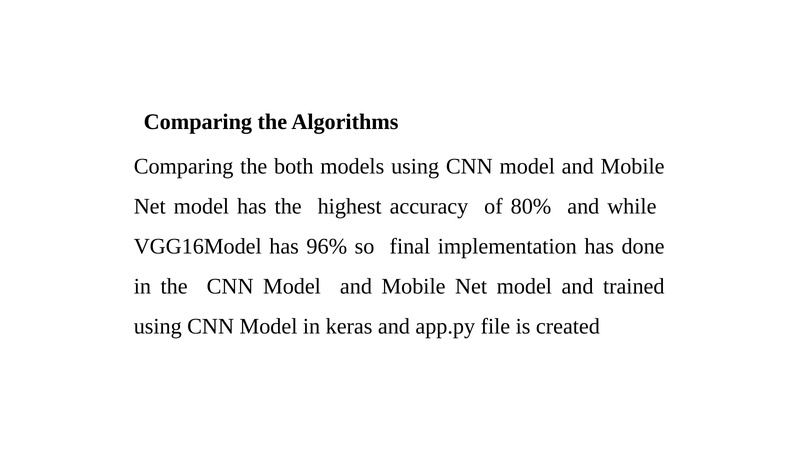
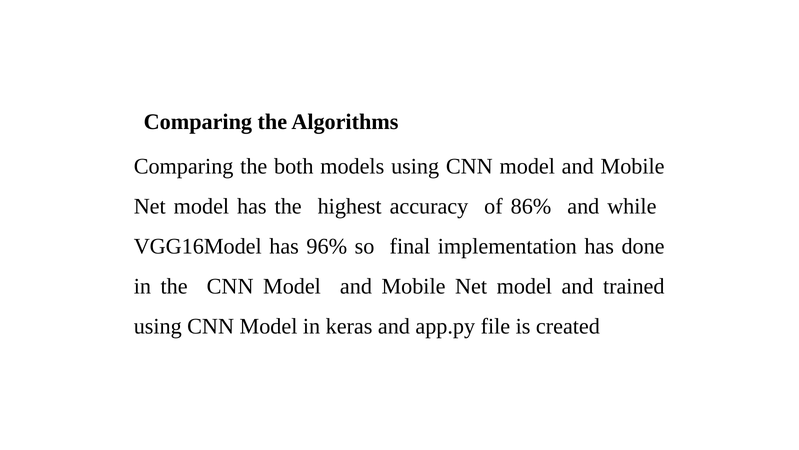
80%: 80% -> 86% (531, 206)
